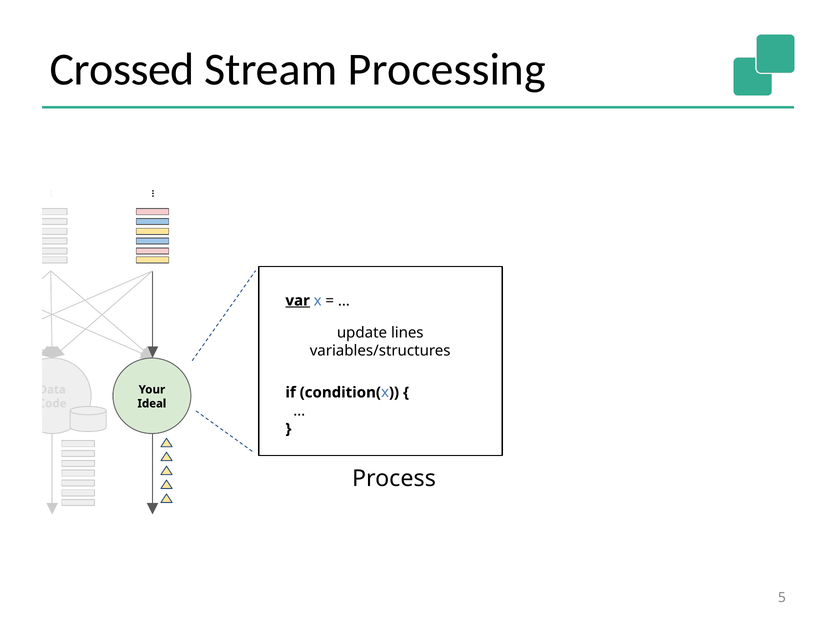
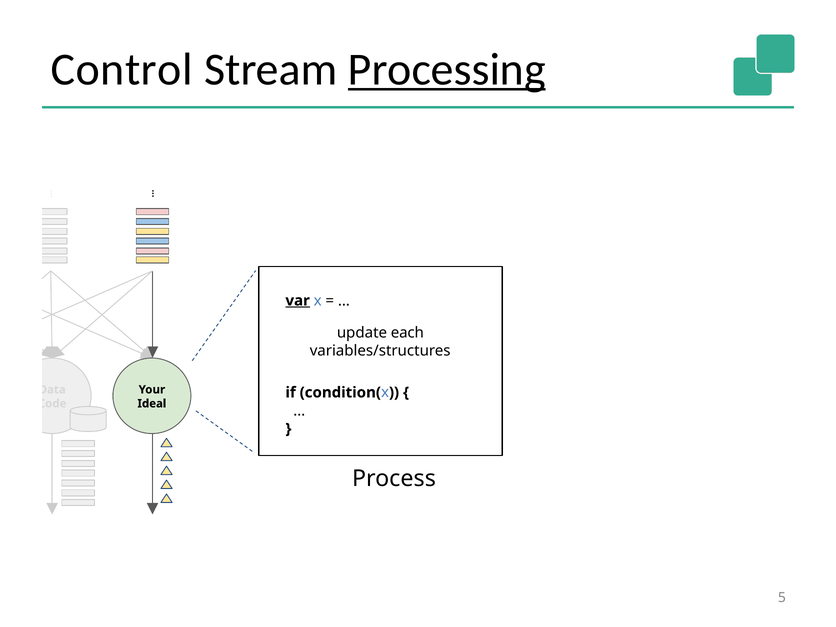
Crossed: Crossed -> Control (122, 69)
Processing underline: none -> present (447, 69)
lines: lines -> each (407, 333)
